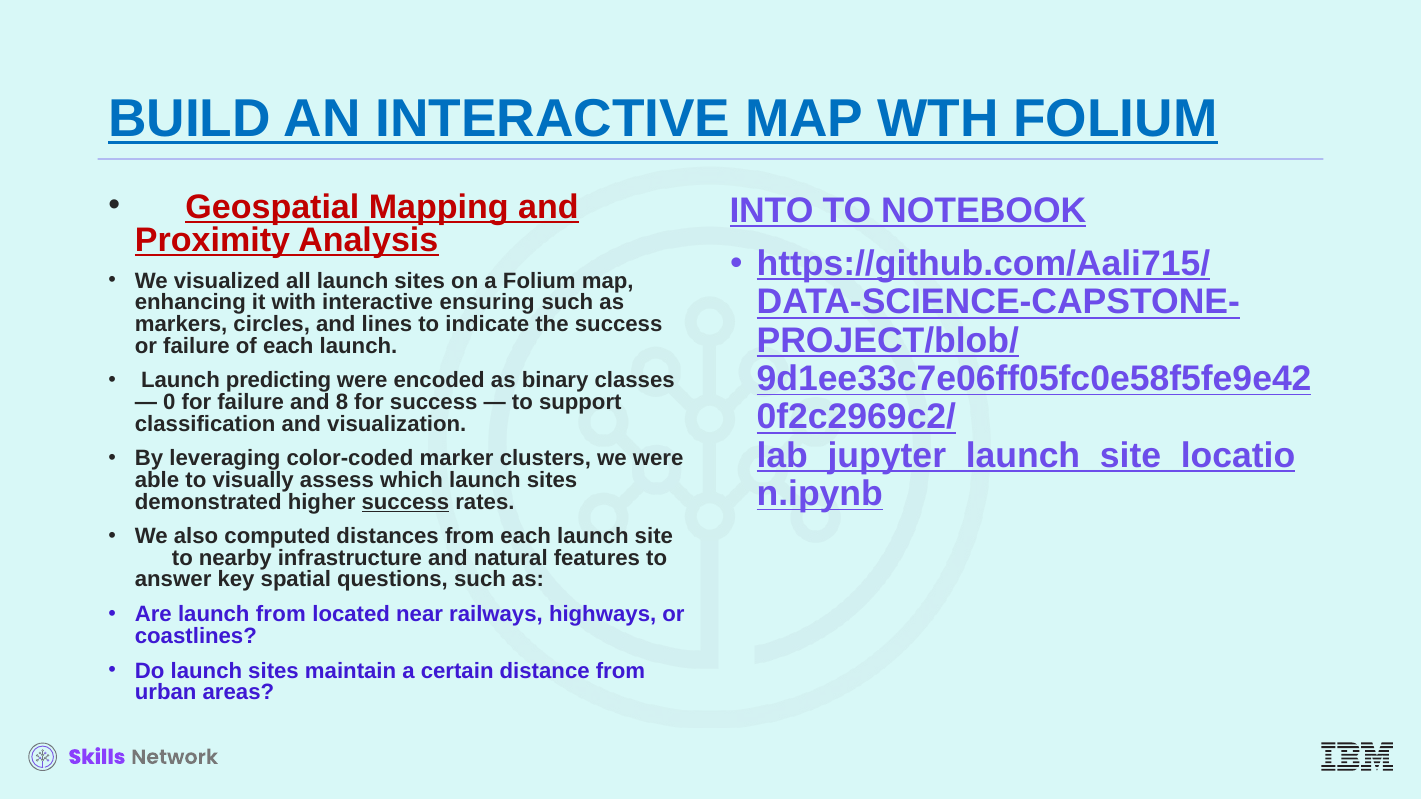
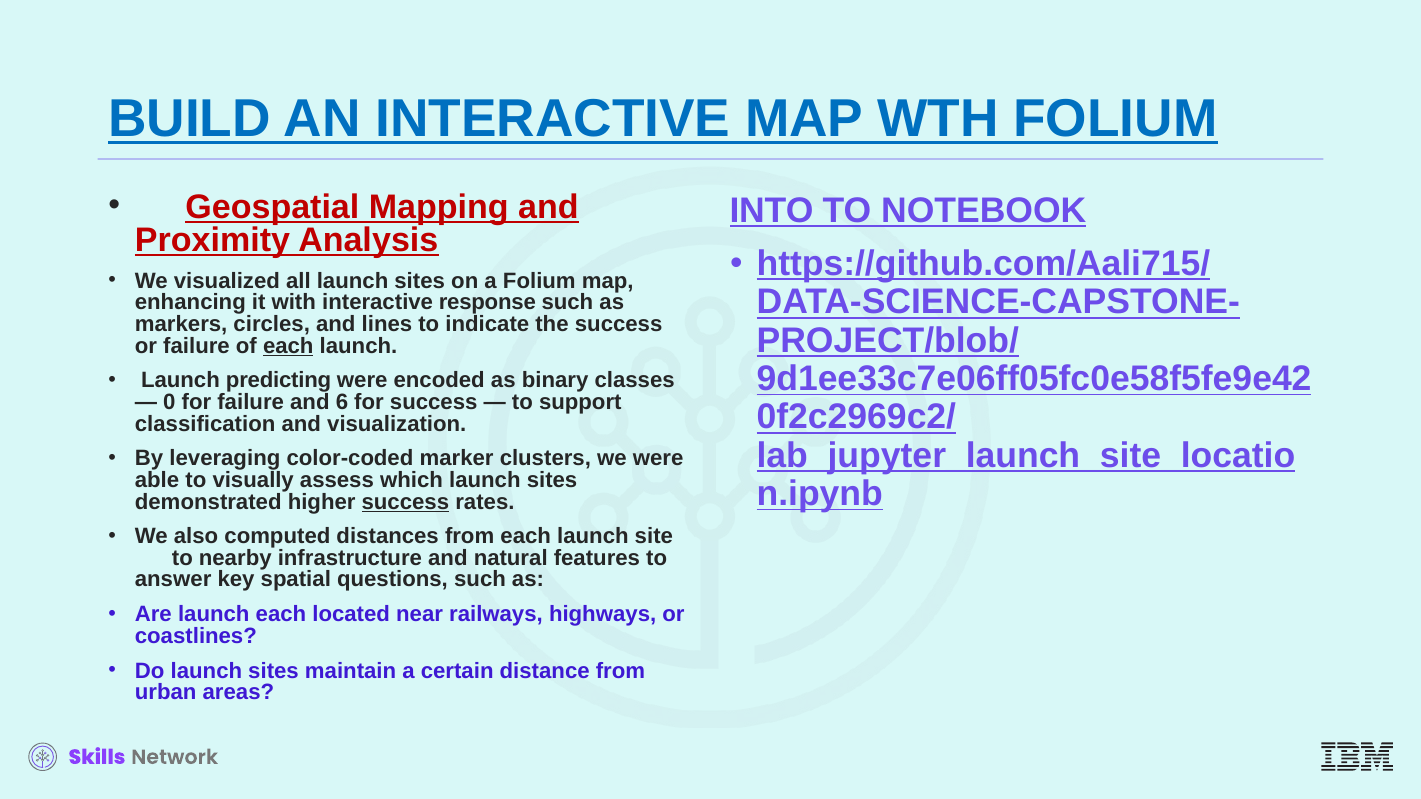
ensuring: ensuring -> response (487, 303)
each underline: none -> present (288, 346)
8: 8 -> 6 (342, 402)
launch from: from -> each (281, 615)
